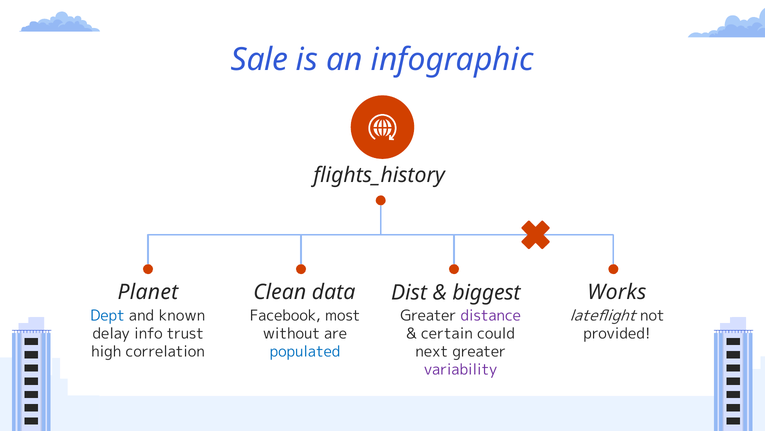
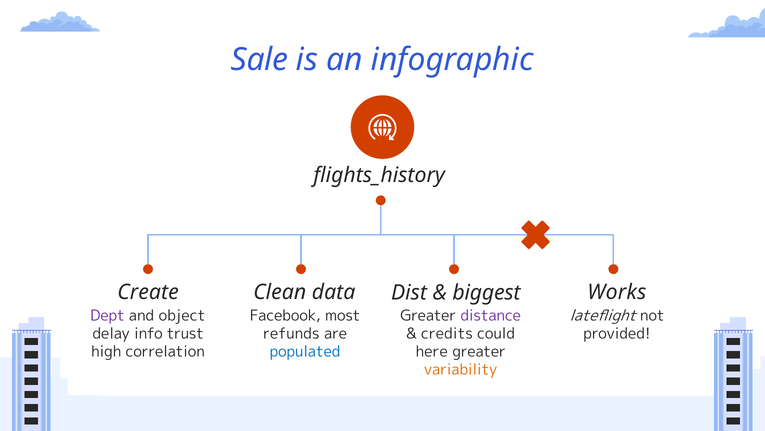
Planet: Planet -> Create (148, 292)
Dept colour: blue -> purple (107, 316)
known: known -> object (182, 316)
without: without -> refunds (291, 333)
certain: certain -> credits (447, 333)
next: next -> here (432, 351)
variability colour: purple -> orange (461, 369)
